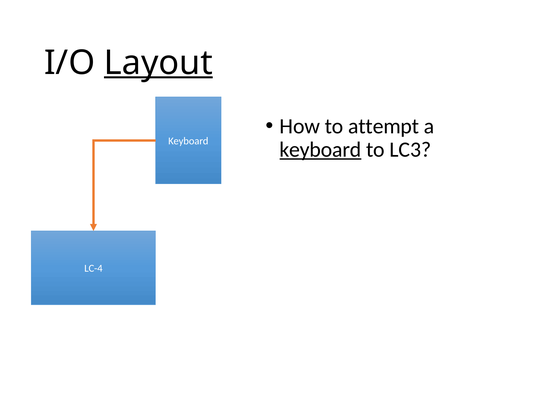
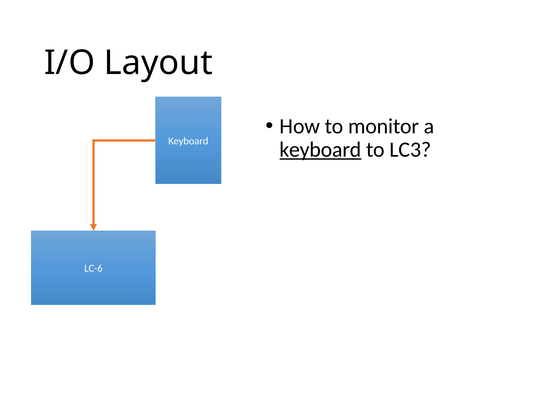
Layout underline: present -> none (158, 63)
attempt: attempt -> monitor (384, 126)
LC-4: LC-4 -> LC-6 (93, 269)
